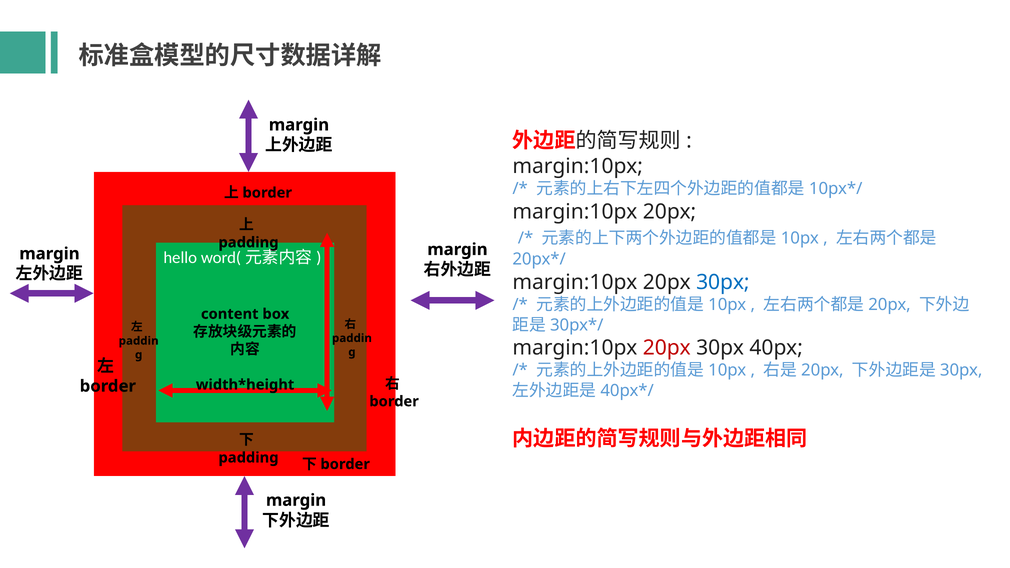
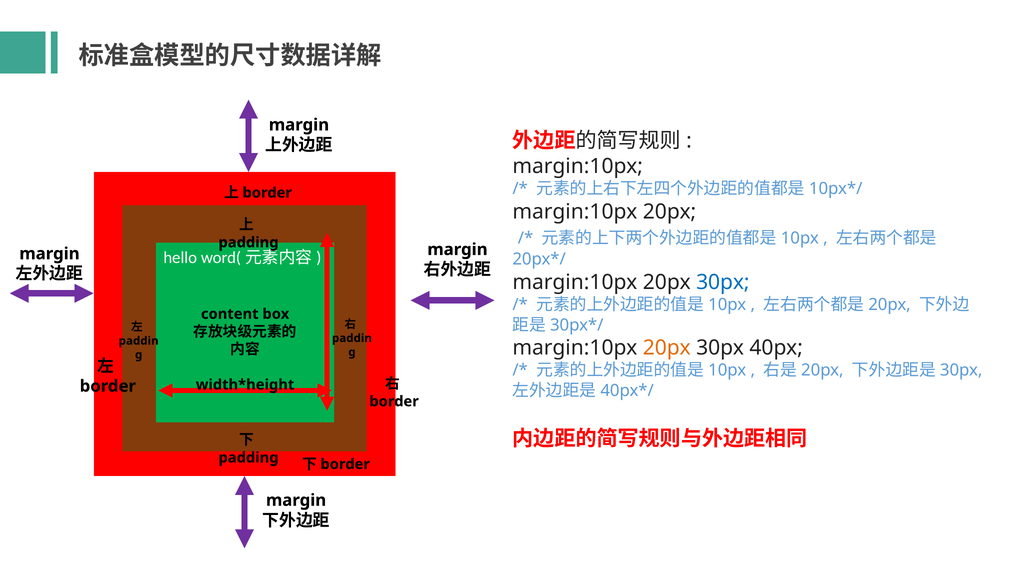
20px colour: red -> orange (667, 348)
